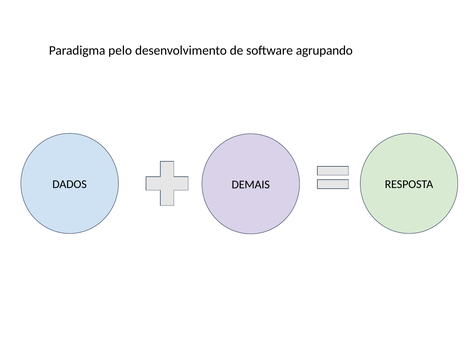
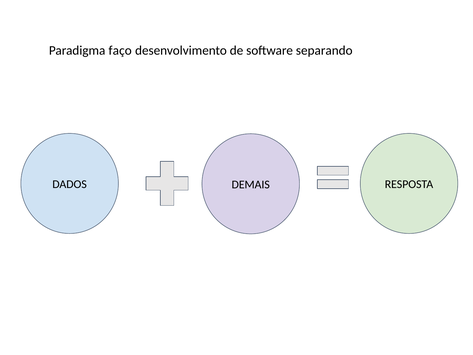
pelo: pelo -> faço (120, 51)
agrupando: agrupando -> separando (324, 51)
